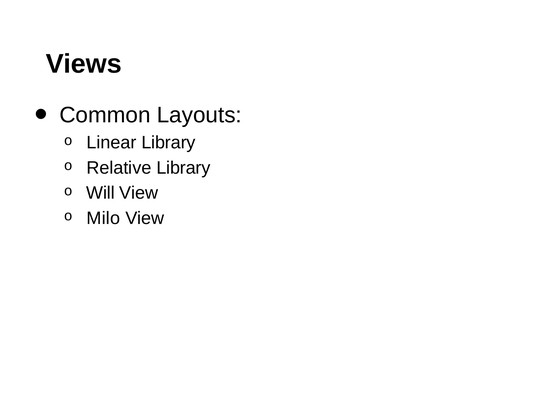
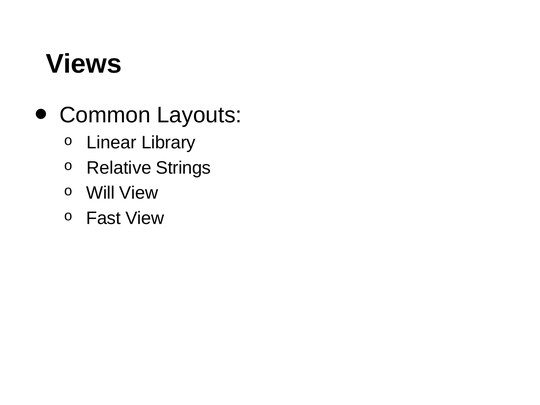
Relative Library: Library -> Strings (183, 168)
Milo: Milo -> Fast (103, 218)
